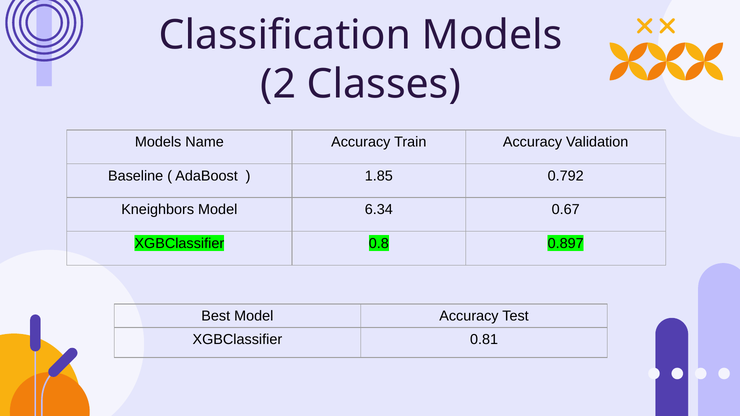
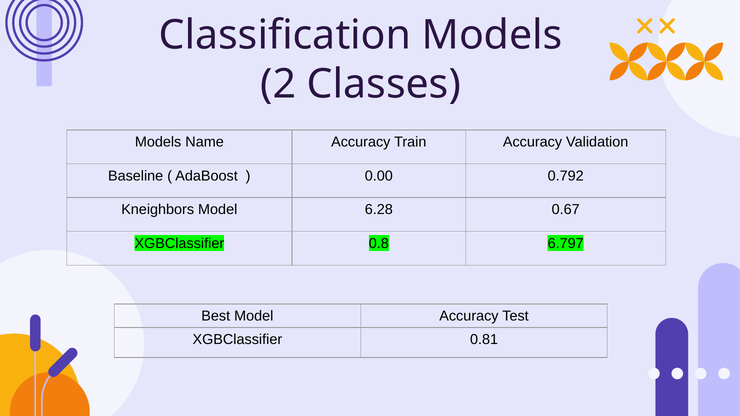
1.85: 1.85 -> 0.00 (379, 176)
6.34: 6.34 -> 6.28 (379, 210)
0.897: 0.897 -> 6.797 (566, 244)
